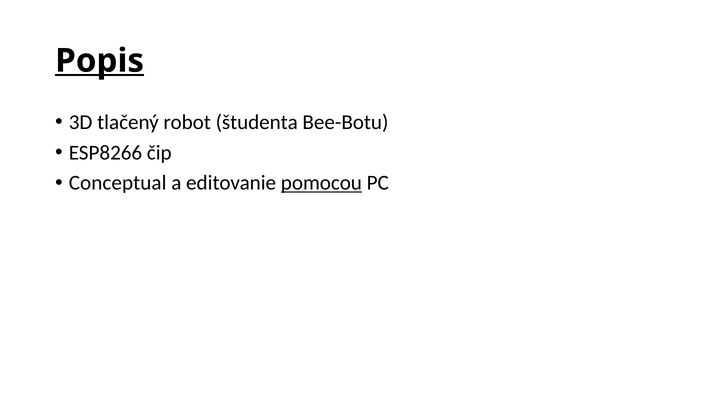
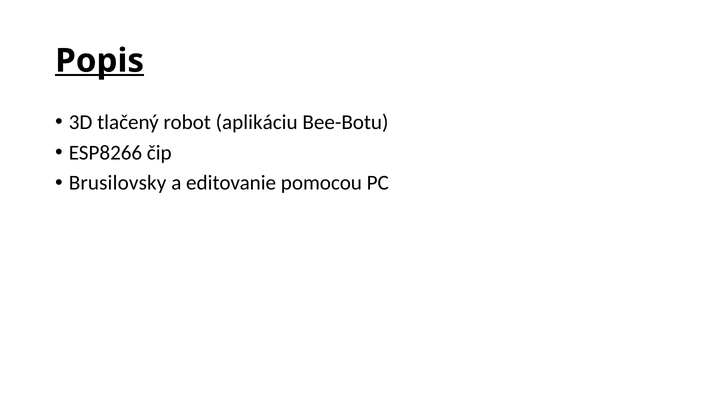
študenta: študenta -> aplikáciu (257, 122)
Conceptual: Conceptual -> Brusilovsky (118, 183)
pomocou underline: present -> none (321, 183)
